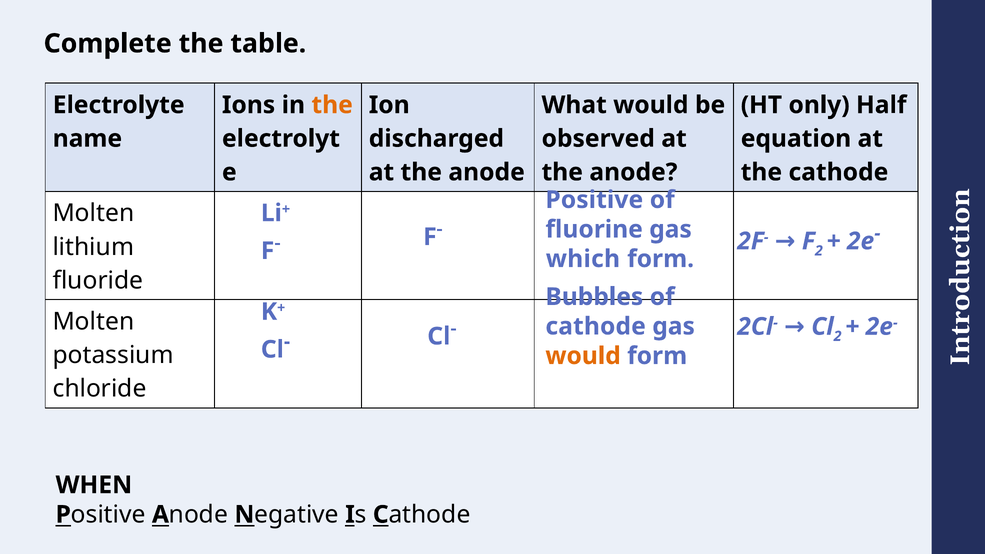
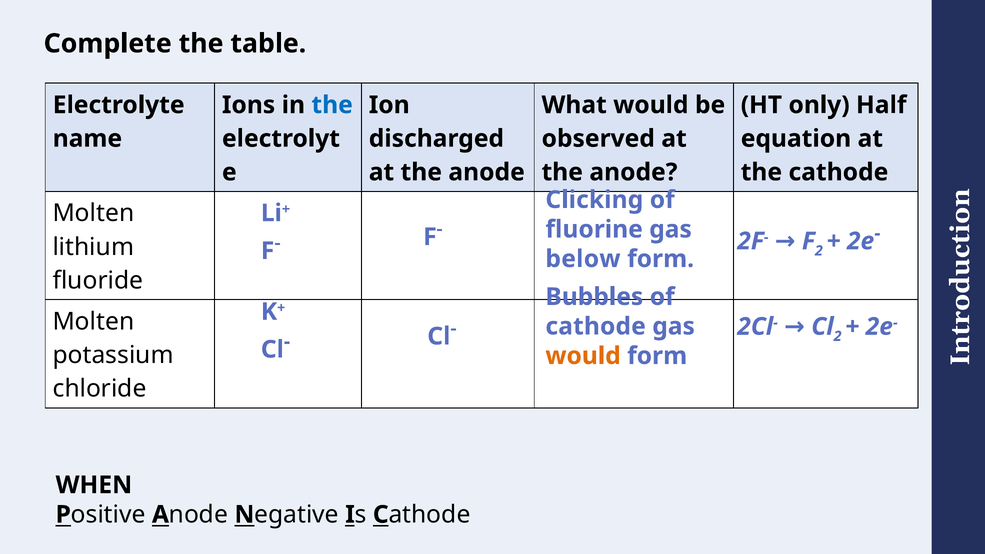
the colour: orange -> blue (332, 105)
Positive: Positive -> Clicking (594, 200)
which: which -> below (583, 259)
